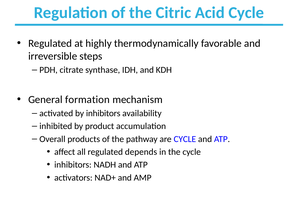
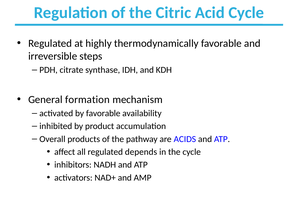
by inhibitors: inhibitors -> favorable (103, 114)
are CYCLE: CYCLE -> ACIDS (185, 139)
